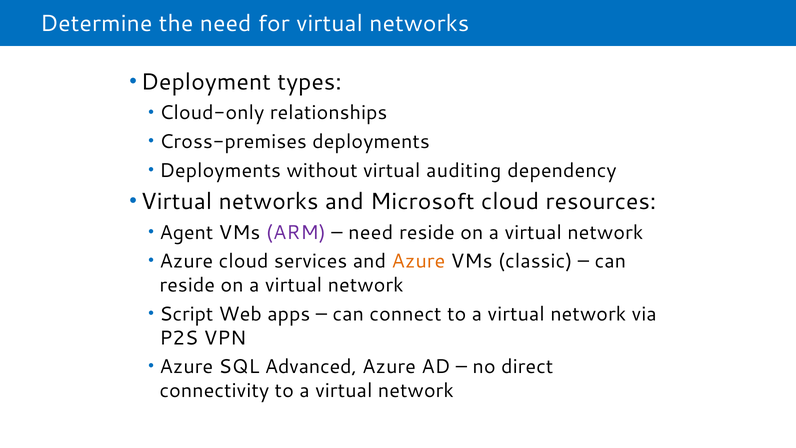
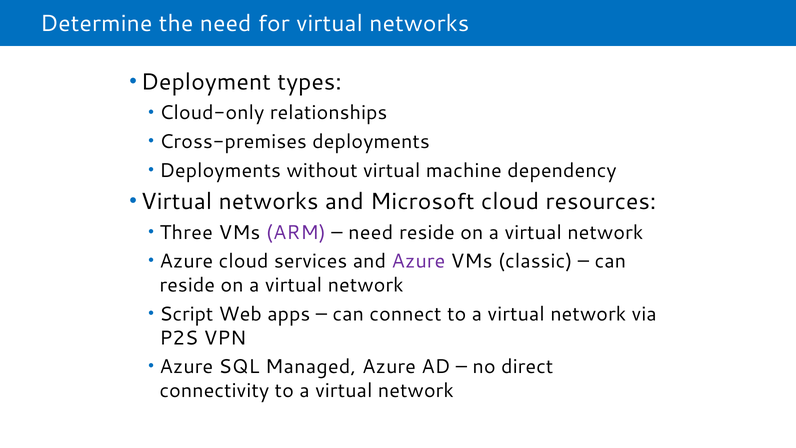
auditing: auditing -> machine (464, 171)
Agent: Agent -> Three (186, 232)
Azure colour: orange -> purple (418, 261)
Advanced: Advanced -> Managed (311, 367)
